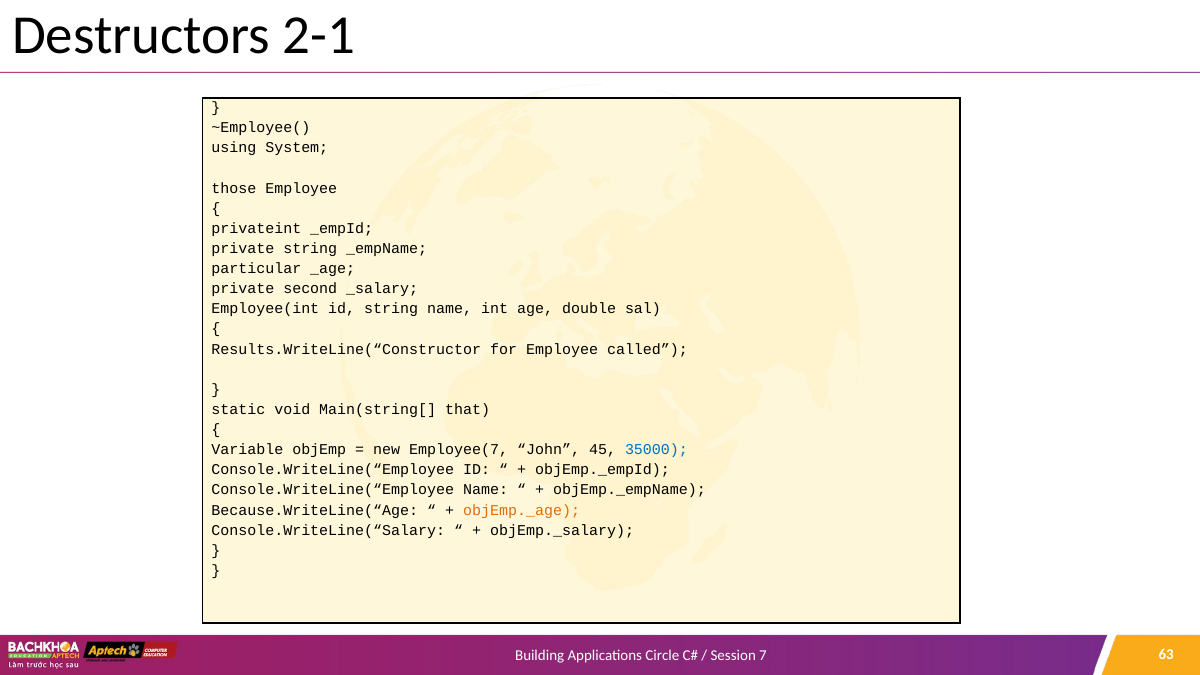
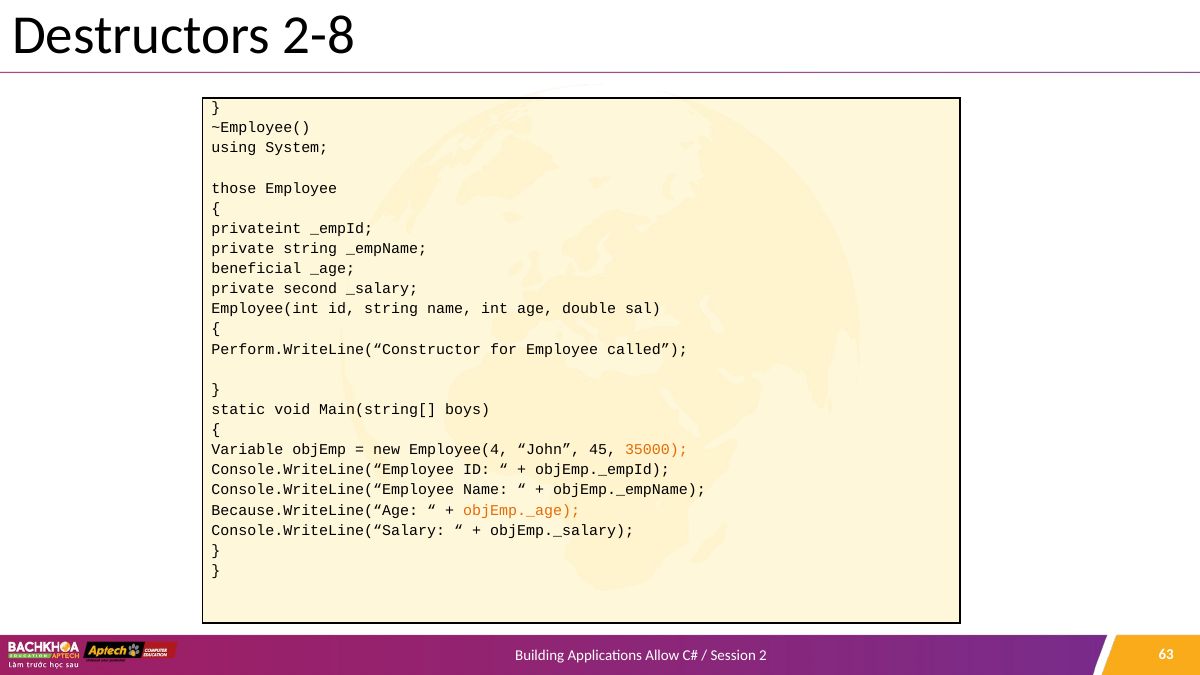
2-1: 2-1 -> 2-8 (319, 35)
particular: particular -> beneficial (256, 269)
Results.WriteLine(“Constructor: Results.WriteLine(“Constructor -> Perform.WriteLine(“Constructor (346, 349)
that: that -> boys (468, 410)
Employee(7: Employee(7 -> Employee(4 (459, 450)
35000 colour: blue -> orange (656, 450)
Circle: Circle -> Allow (662, 655)
7: 7 -> 2 (763, 655)
